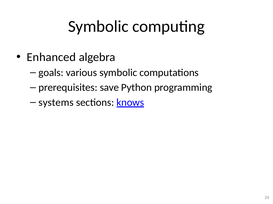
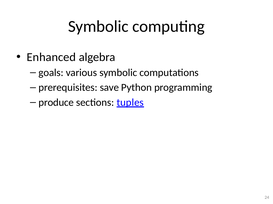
systems: systems -> produce (56, 103)
knows: knows -> tuples (130, 103)
